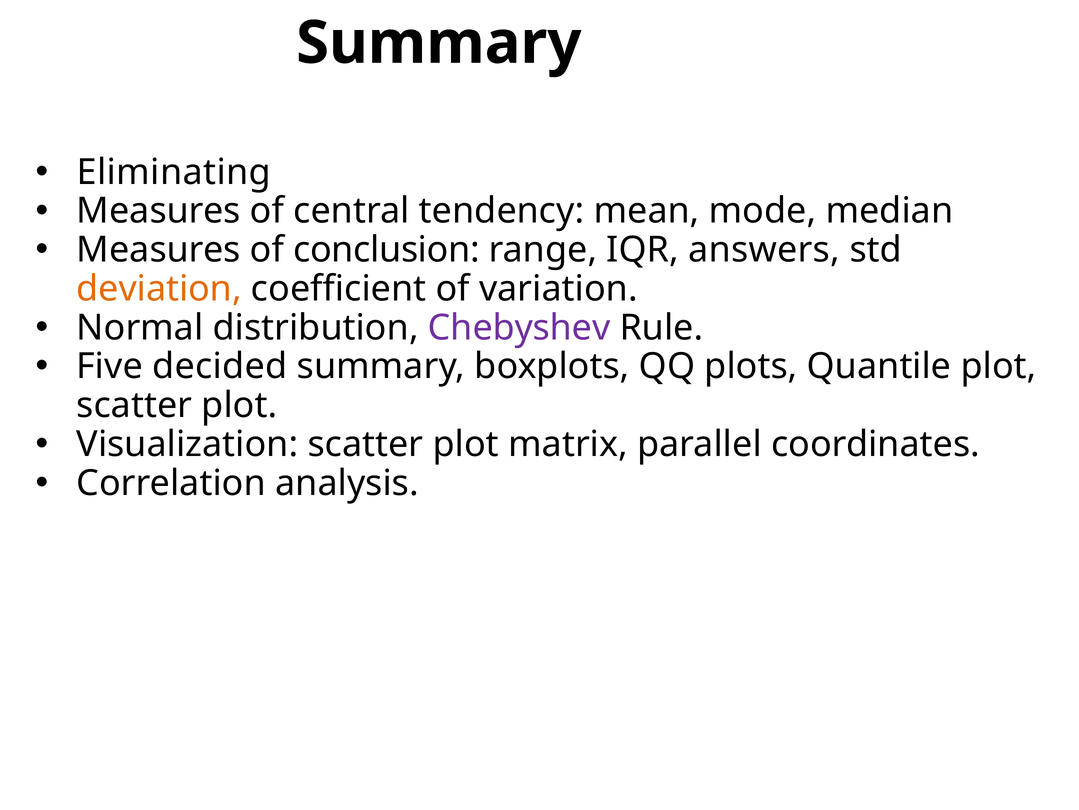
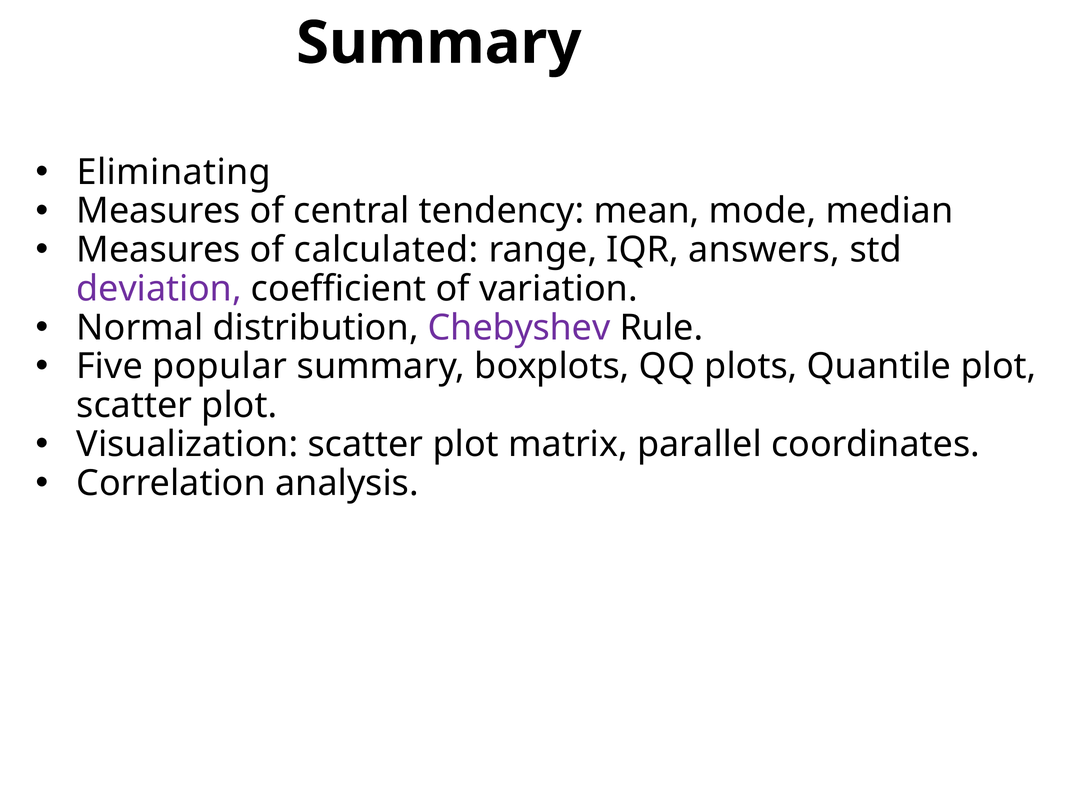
conclusion: conclusion -> calculated (386, 250)
deviation colour: orange -> purple (159, 289)
decided: decided -> popular (220, 366)
